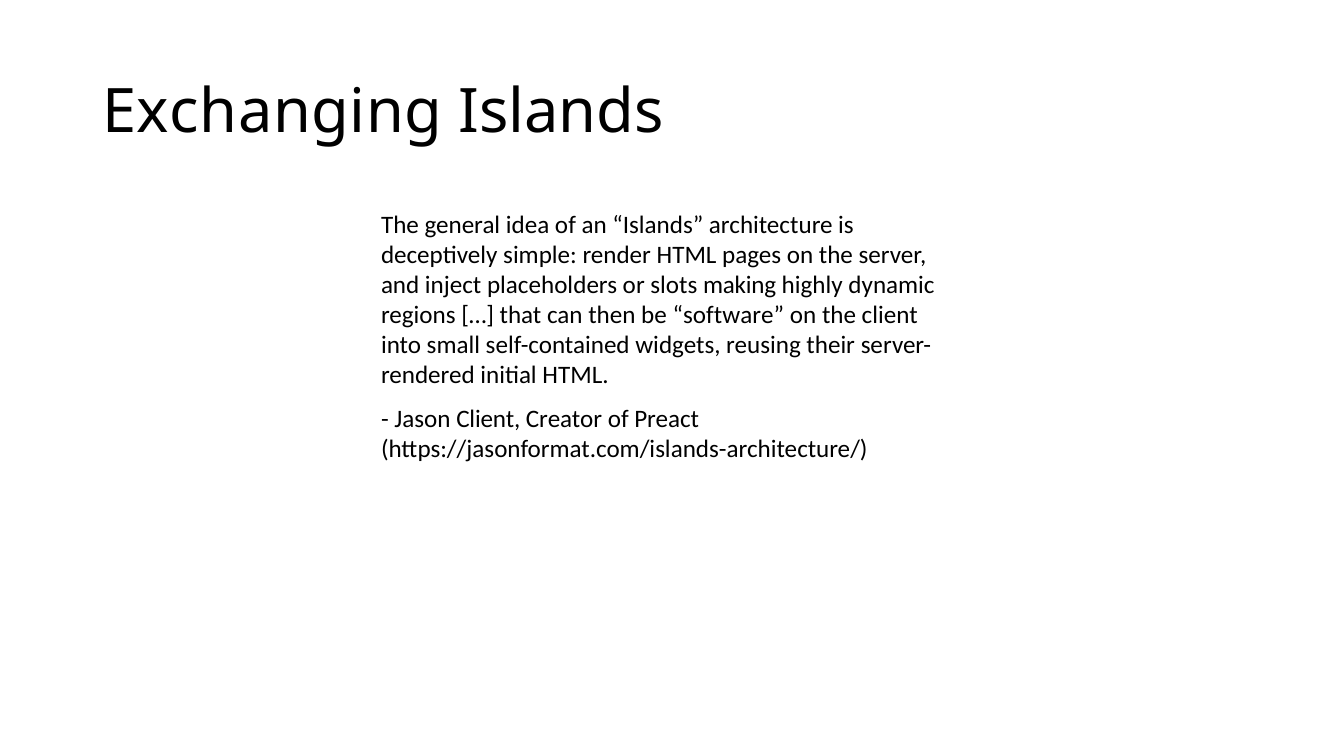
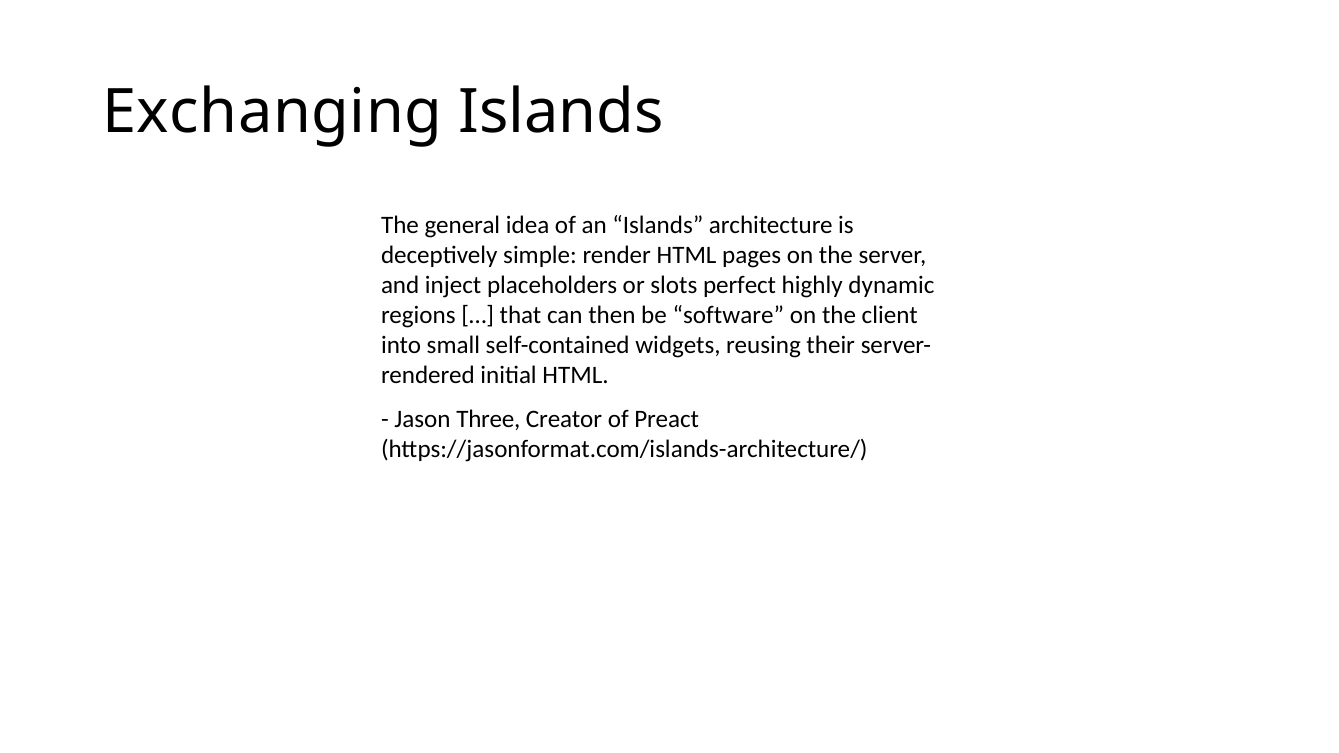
making: making -> perfect (740, 285)
Jason Client: Client -> Three (488, 420)
